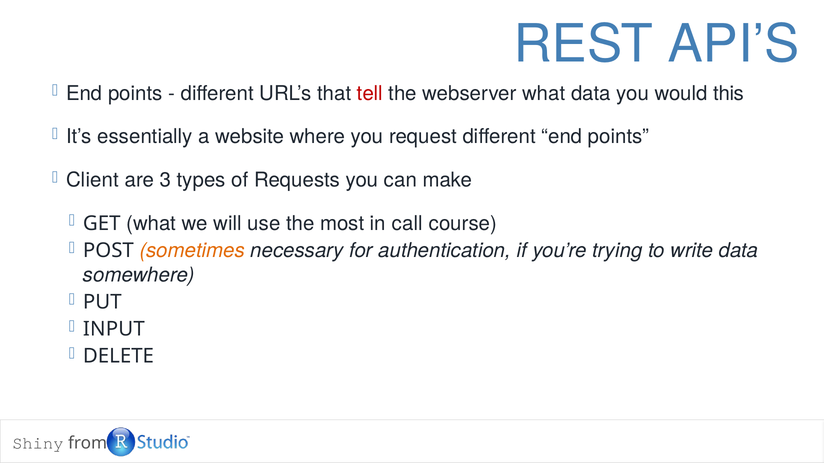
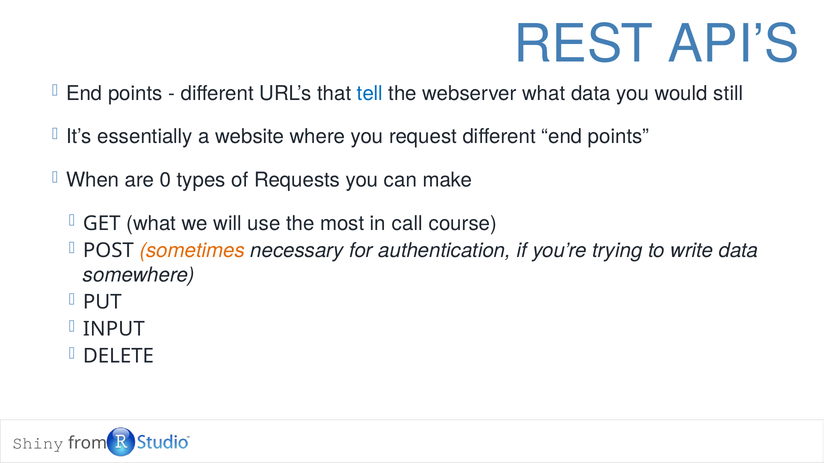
tell colour: red -> blue (370, 93)
this: this -> still (728, 93)
Client: Client -> When (93, 180)
3: 3 -> 0 (165, 180)
